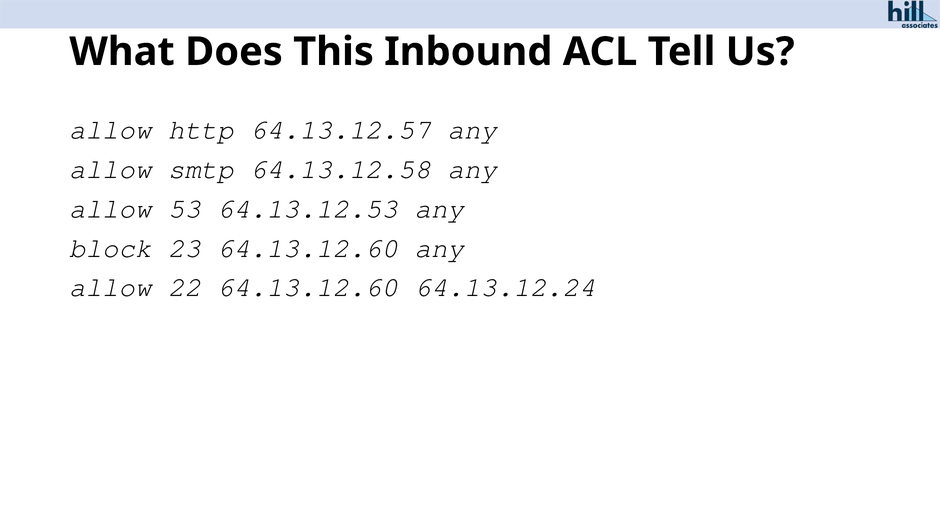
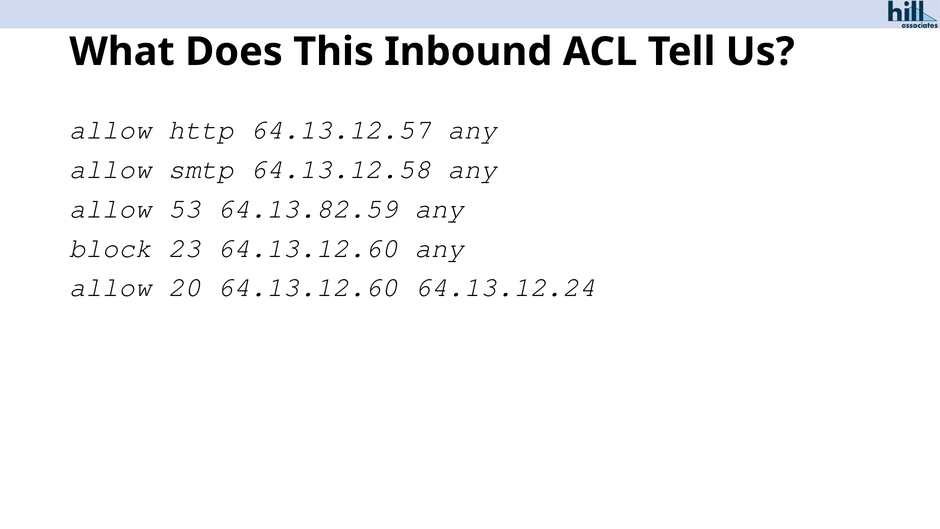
64.13.12.53: 64.13.12.53 -> 64.13.82.59 (308, 209)
22: 22 -> 20 (185, 287)
